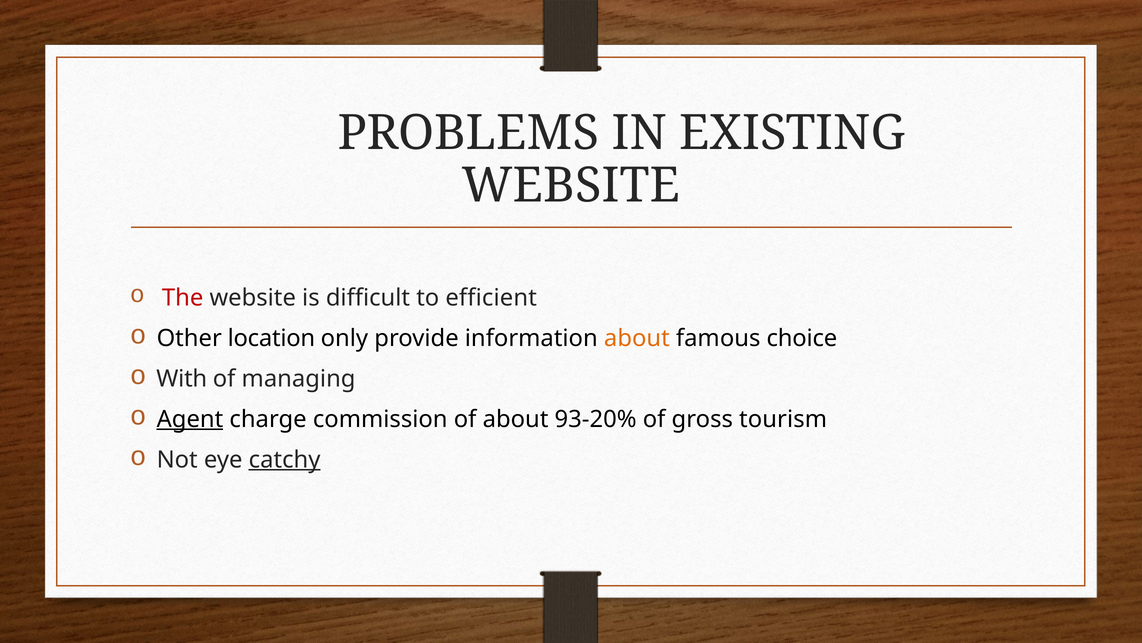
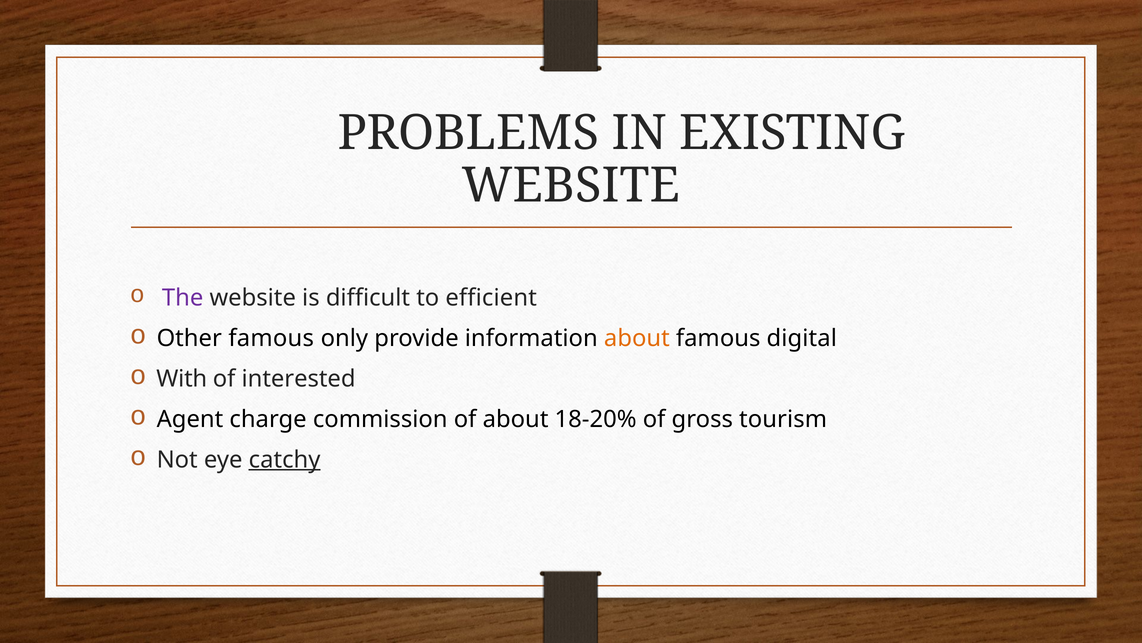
The colour: red -> purple (183, 297)
Other location: location -> famous (271, 338)
choice: choice -> digital (802, 338)
managing: managing -> interested (299, 378)
Agent underline: present -> none (190, 419)
93-20%: 93-20% -> 18-20% (596, 419)
